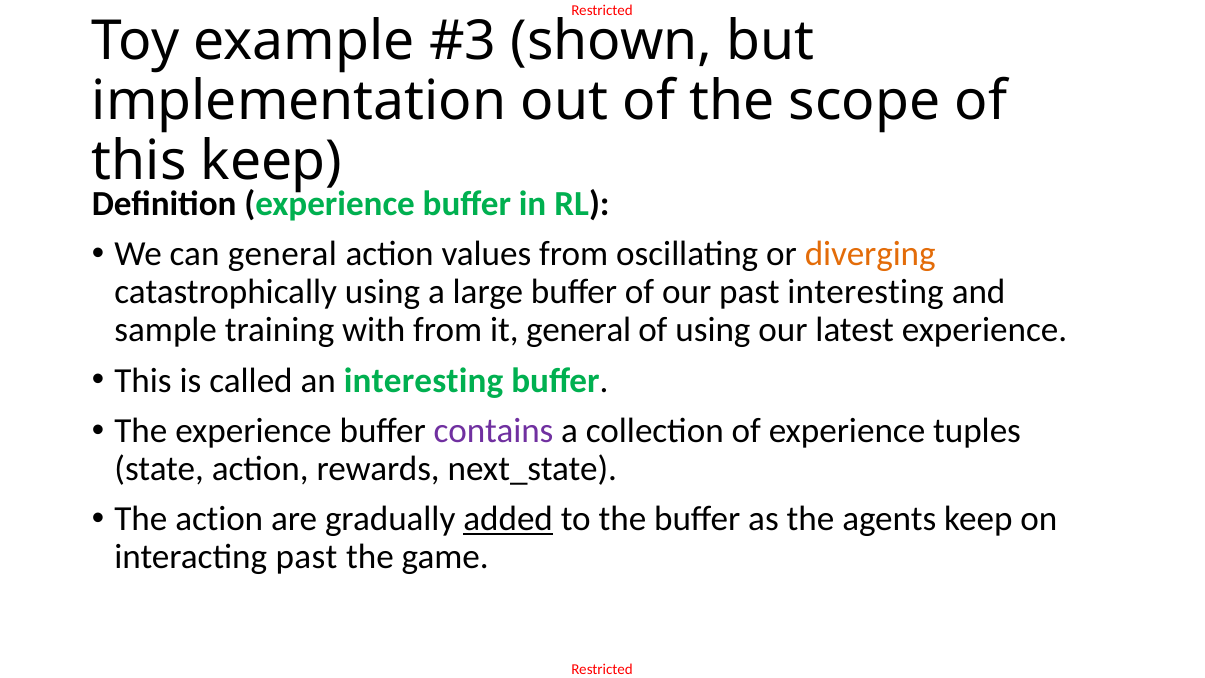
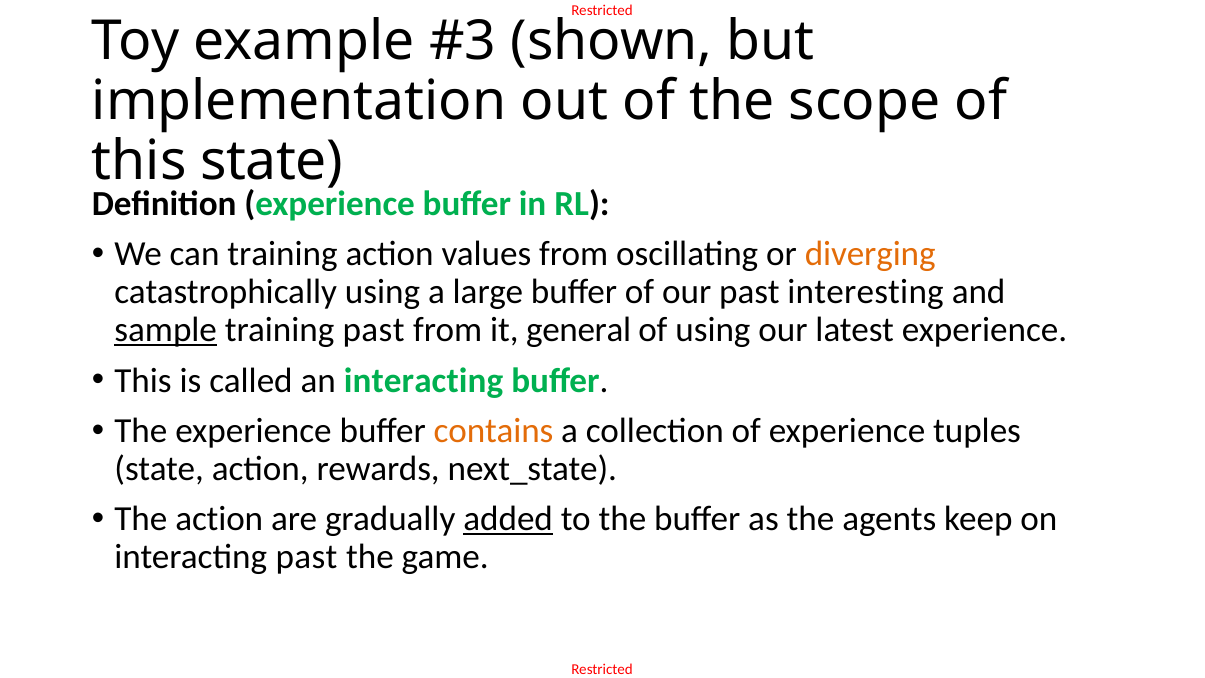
this keep: keep -> state (272, 161)
can general: general -> training (283, 254)
sample underline: none -> present (166, 330)
training with: with -> past (374, 330)
an interesting: interesting -> interacting (424, 380)
contains colour: purple -> orange (494, 431)
